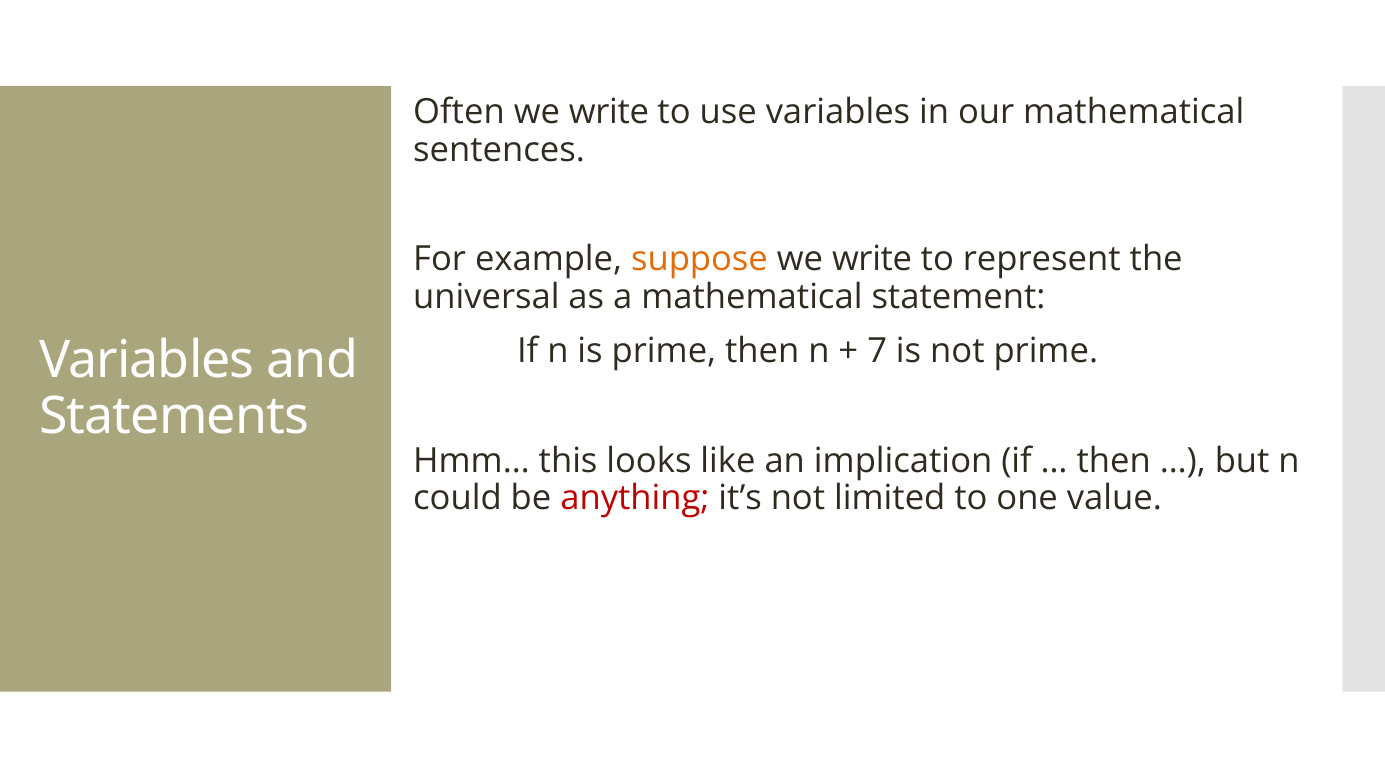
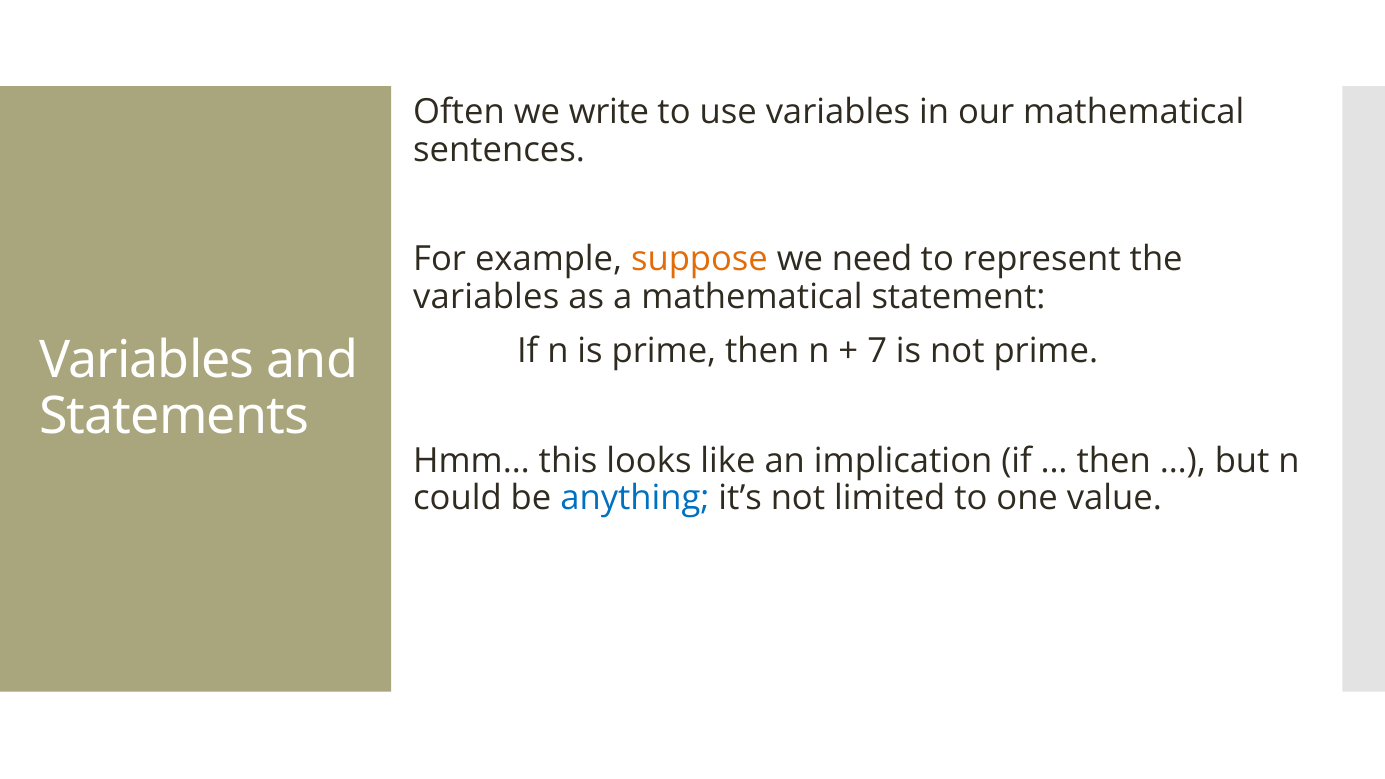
write: write -> need (872, 259)
universal: universal -> variables (486, 297)
anything colour: red -> blue (635, 498)
